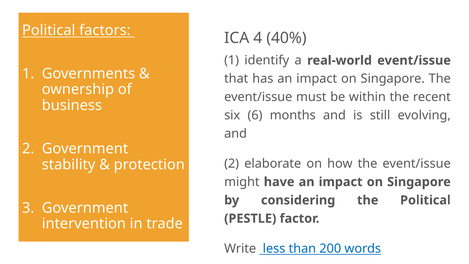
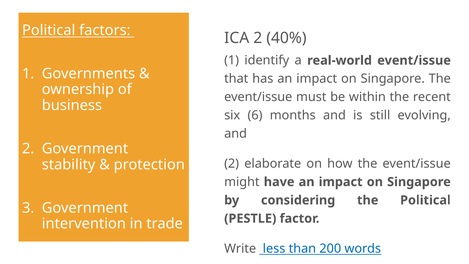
ICA 4: 4 -> 2 (258, 38)
